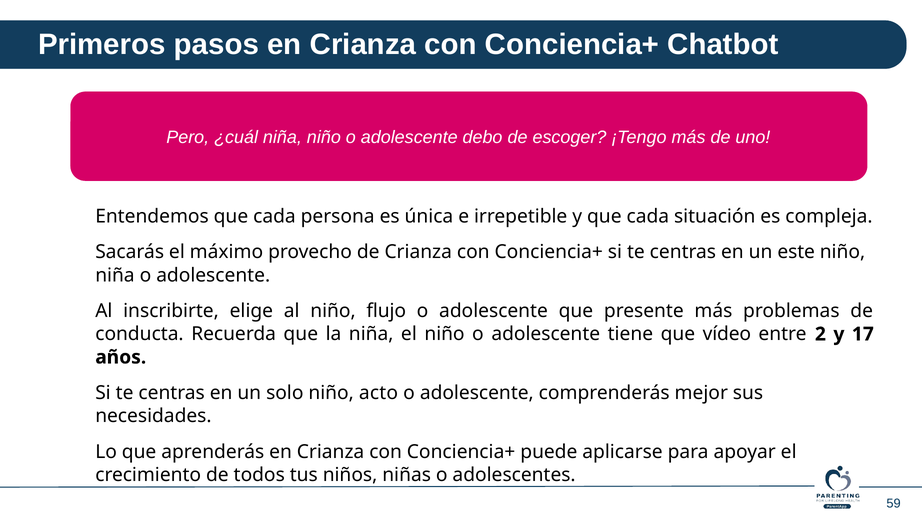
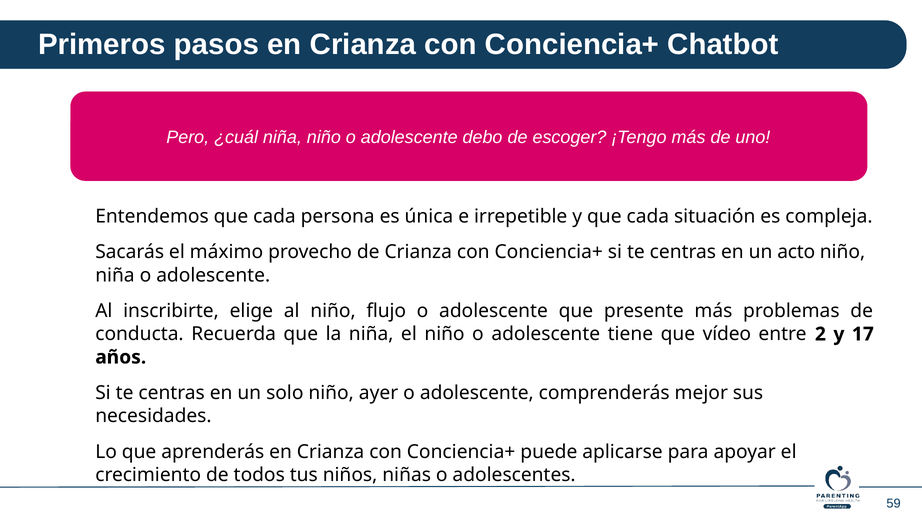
este: este -> acto (796, 252)
acto: acto -> ayer (379, 393)
